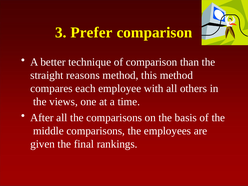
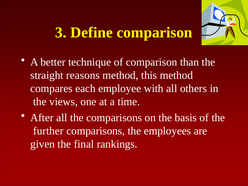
Prefer: Prefer -> Define (92, 33)
middle: middle -> further (48, 131)
